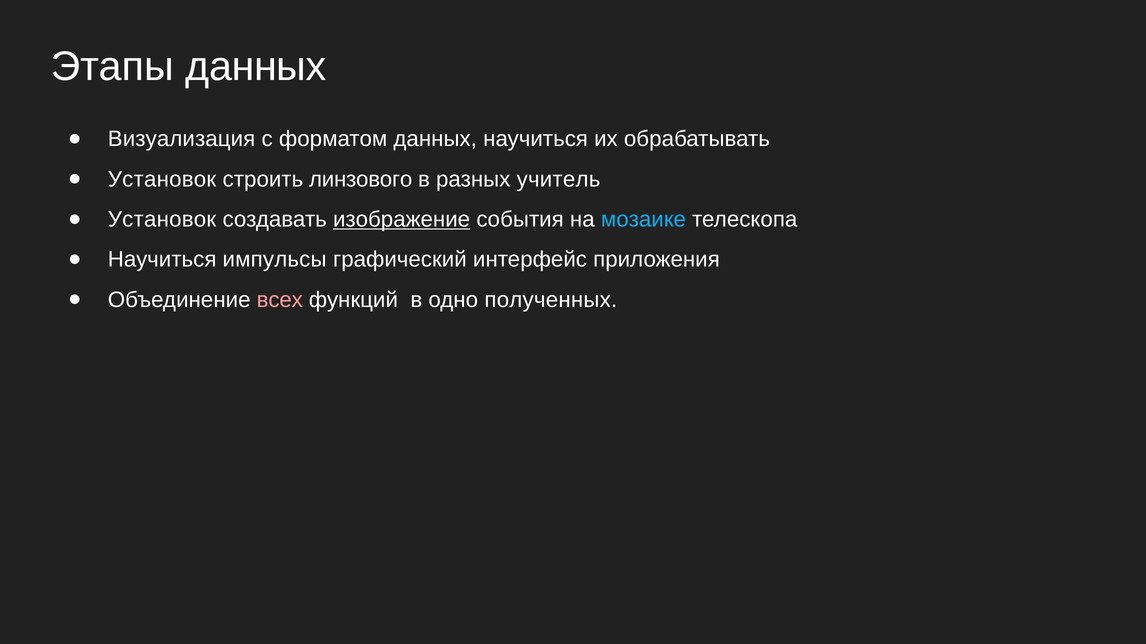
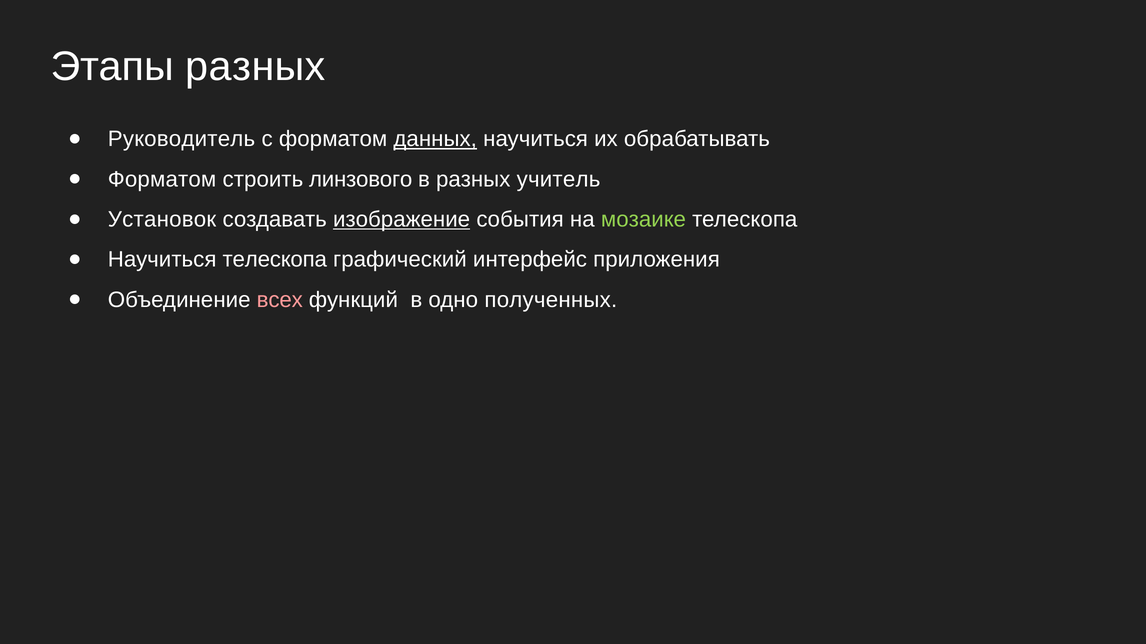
Этапы данных: данных -> разных (255, 67)
Визуализация: Визуализация -> Руководитель (181, 139)
данных underline: none -> present (435, 139)
Установок: Установок -> Форматом (162, 179)
мозаике colour: light blue -> light green (643, 220)
Научиться импульсы: импульсы -> телескопа (275, 260)
